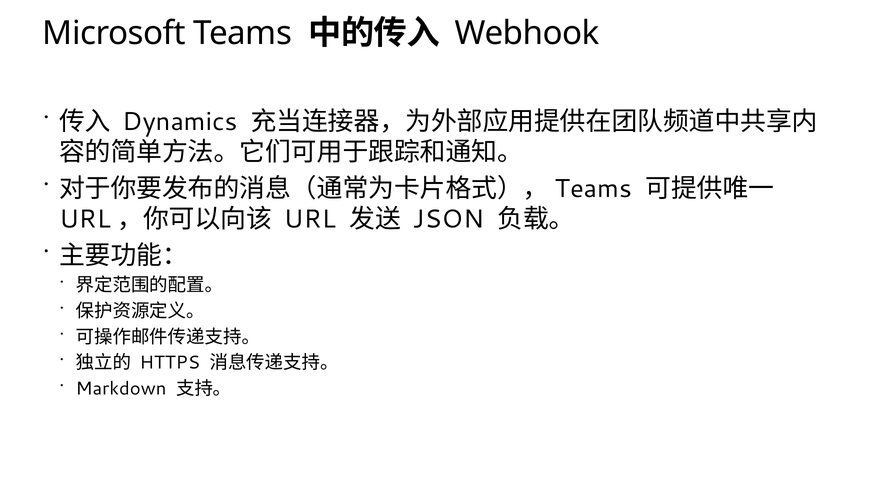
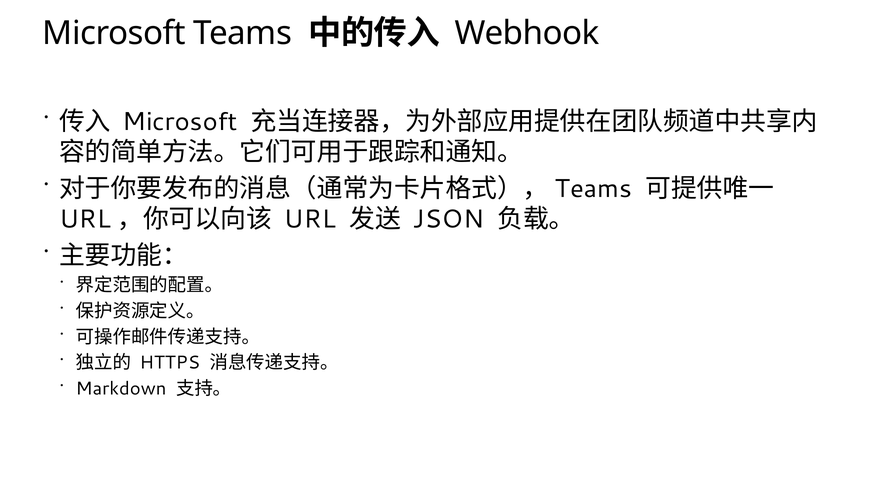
Dynamics: Dynamics -> Microsoft (180, 121)
